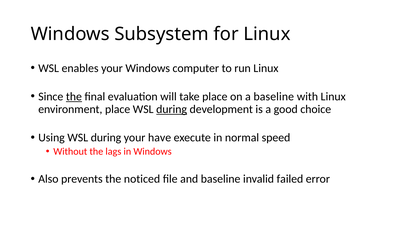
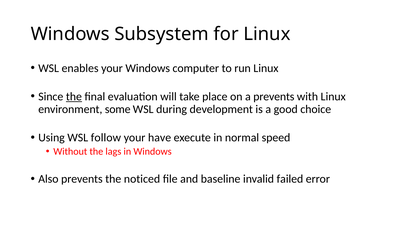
a baseline: baseline -> prevents (274, 96)
environment place: place -> some (118, 109)
during underline: present -> none (172, 109)
Using WSL during: during -> follow (106, 137)
